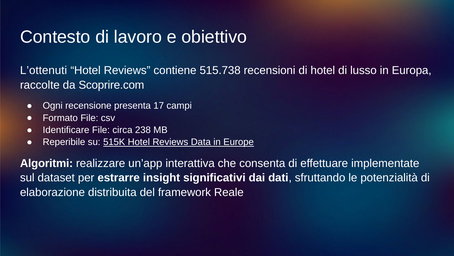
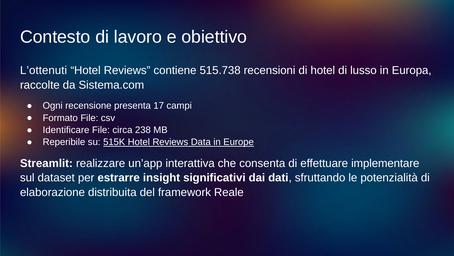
Scoprire.com: Scoprire.com -> Sistema.com (111, 85)
Algoritmi: Algoritmi -> Streamlit (46, 163)
implementate: implementate -> implementare (385, 163)
